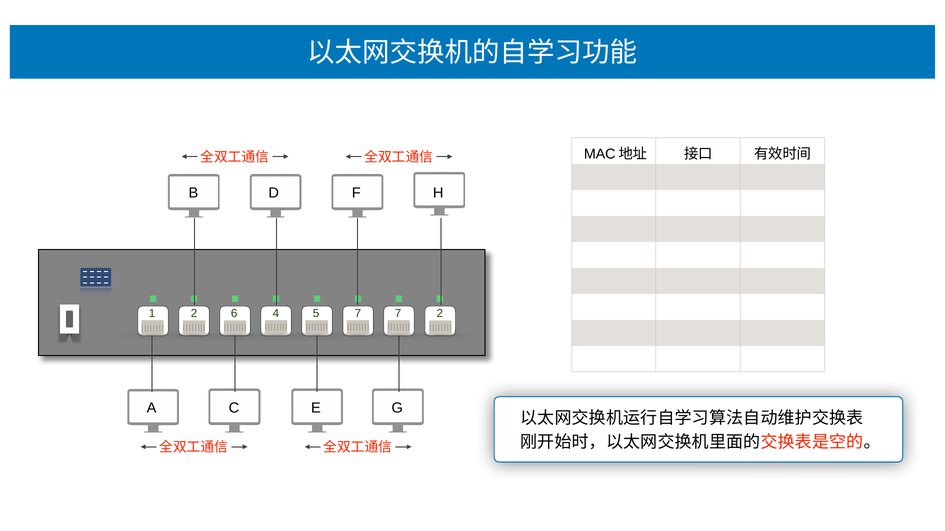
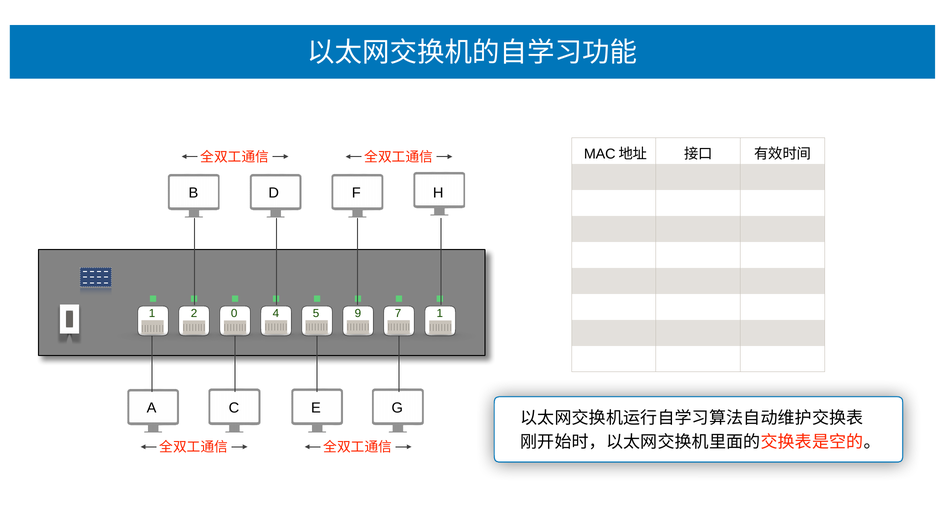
6: 6 -> 0 (234, 314)
5 7: 7 -> 9 (358, 314)
7 2: 2 -> 1 (440, 314)
